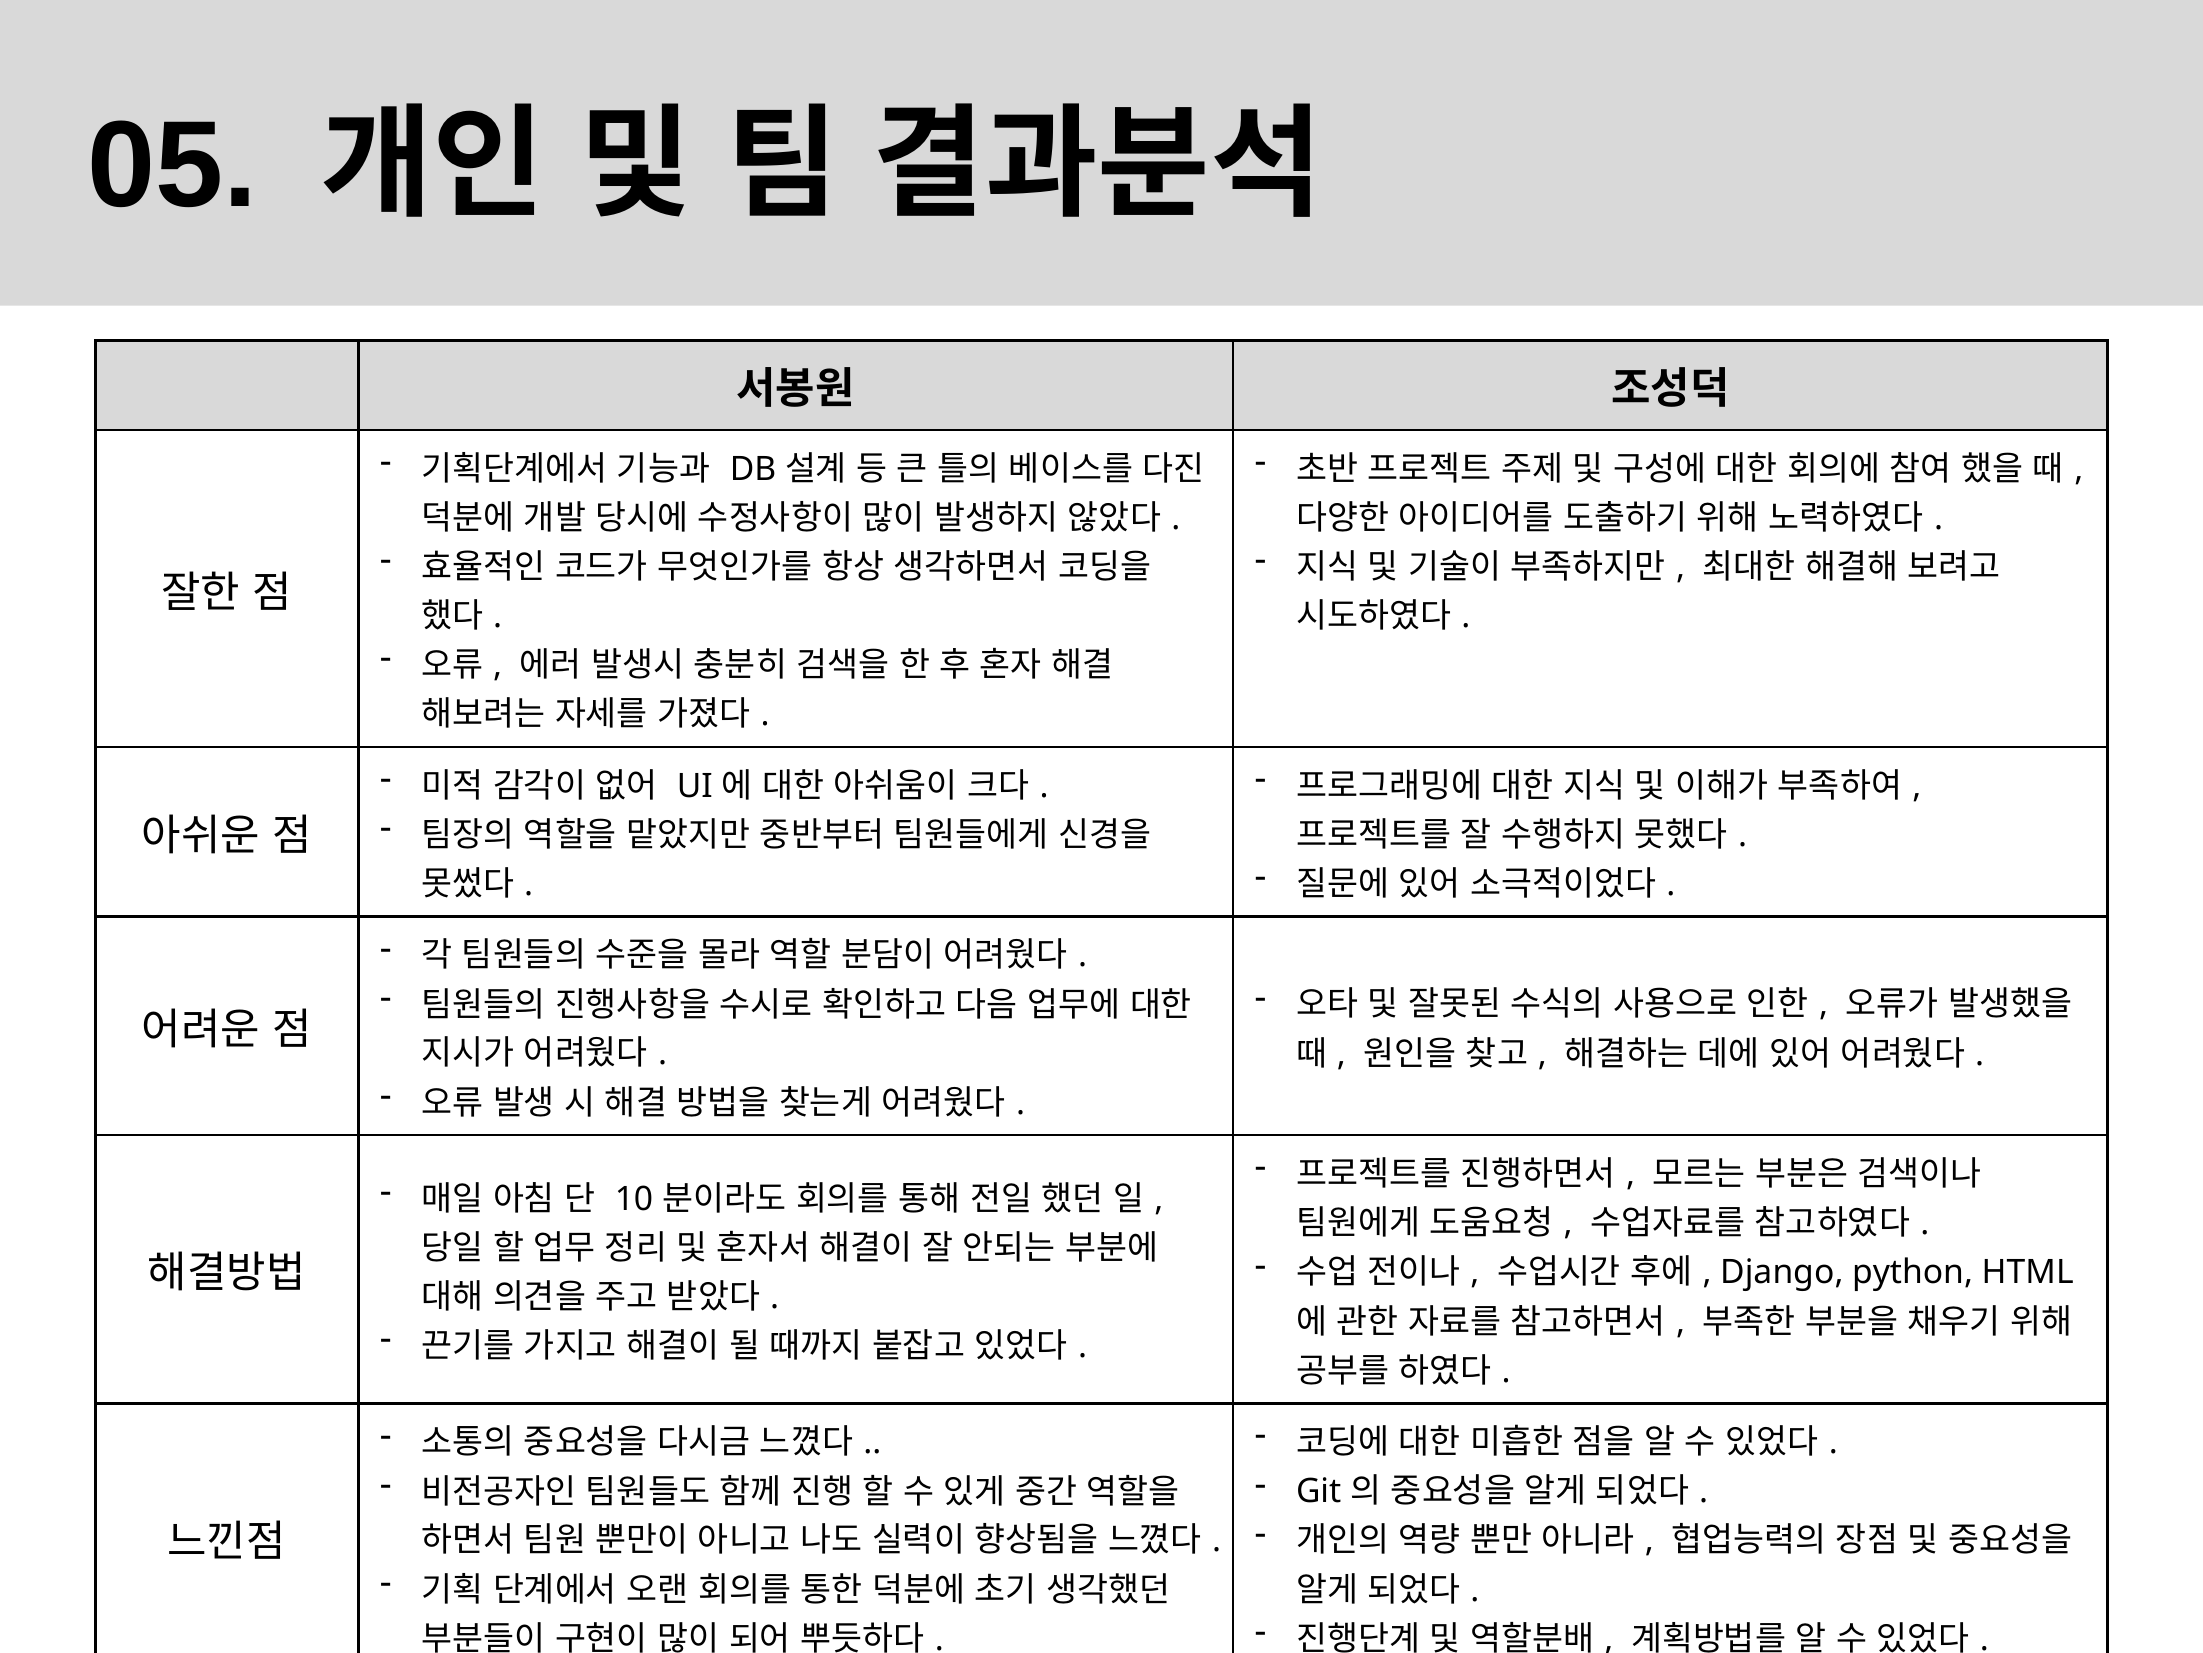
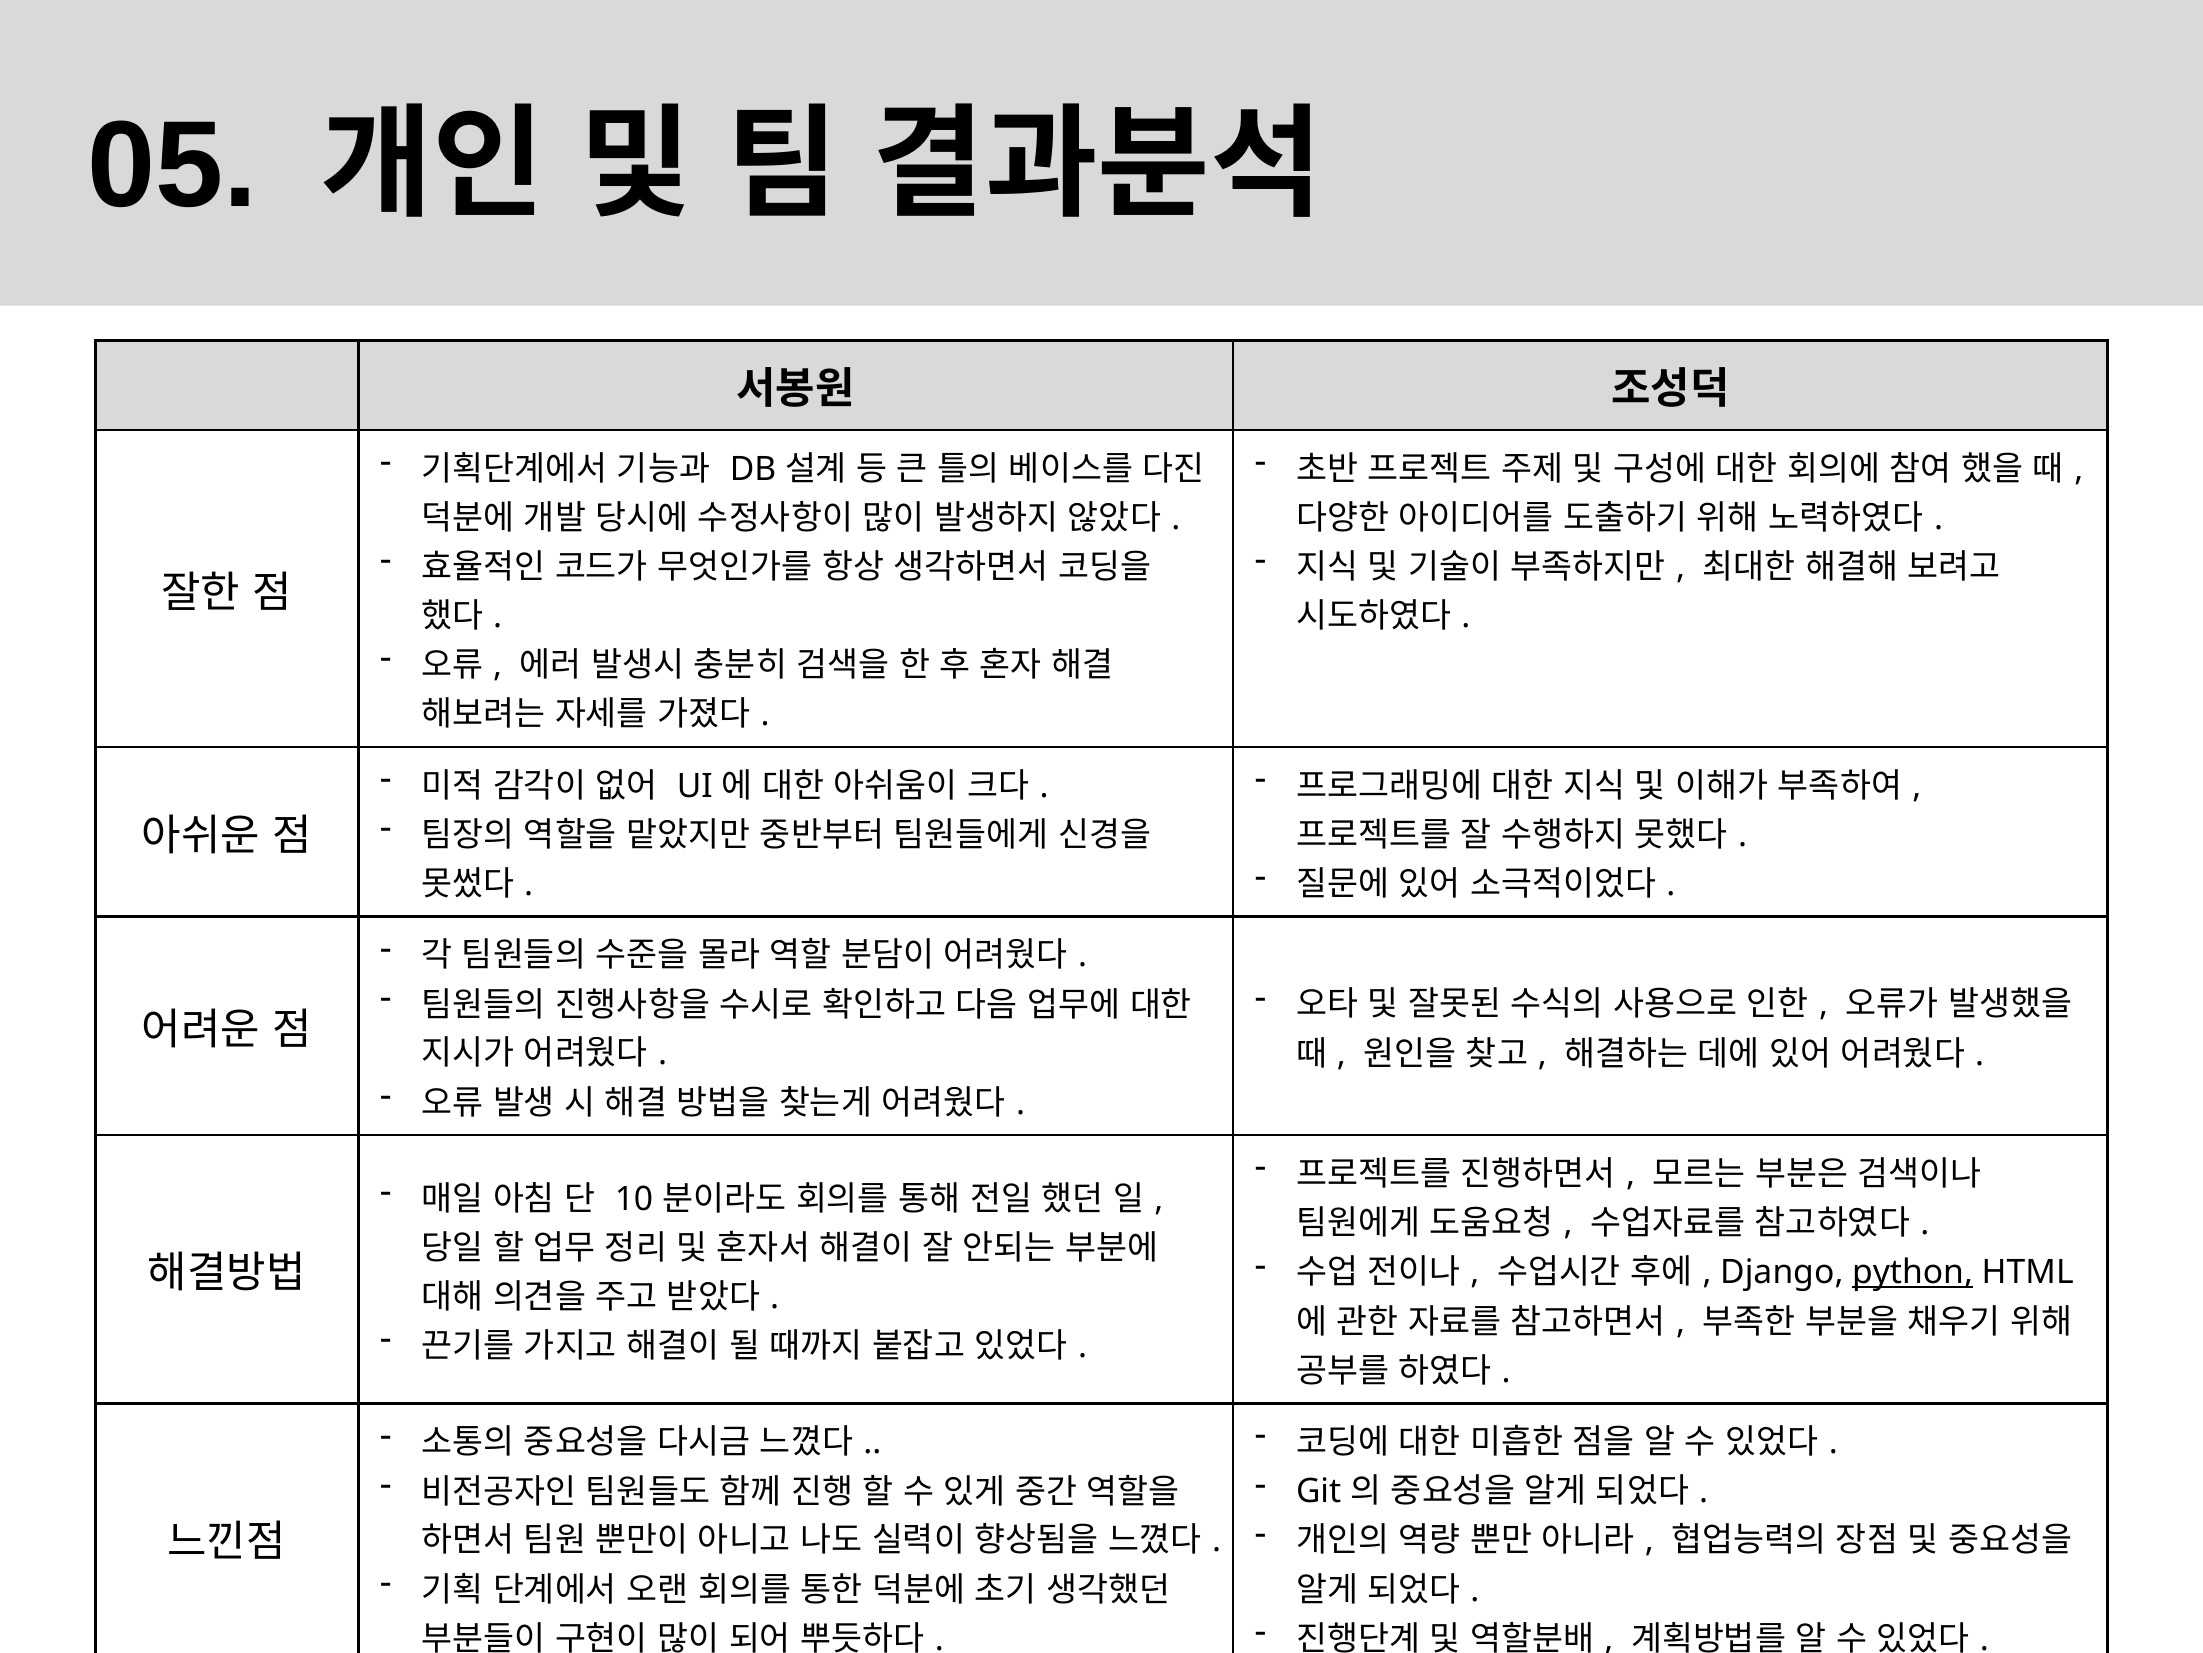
python underline: none -> present (1913, 1272)
